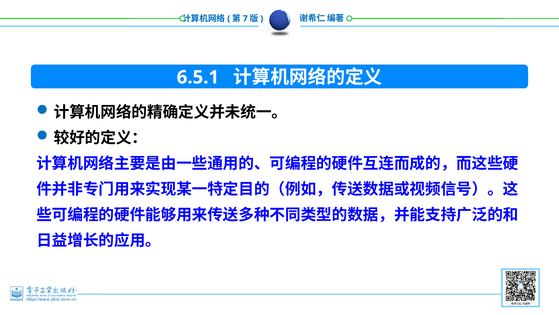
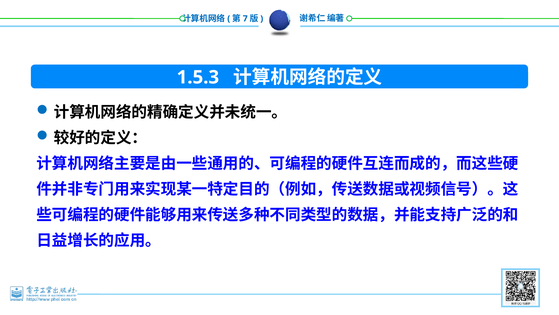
6.5.1: 6.5.1 -> 1.5.3 (198, 77)
